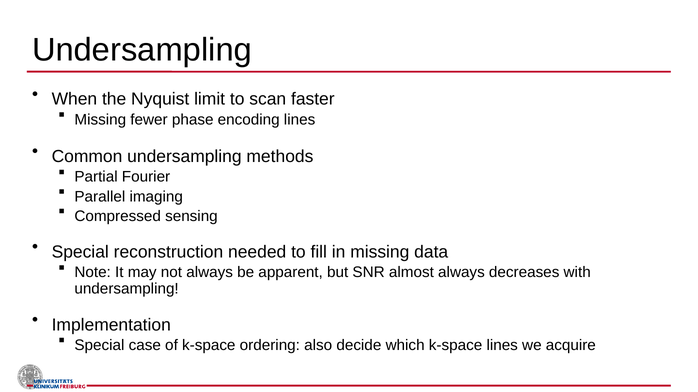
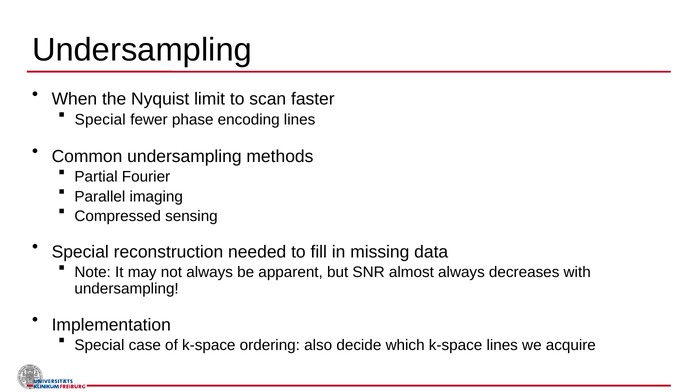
Missing: Missing -> Special (100, 120)
